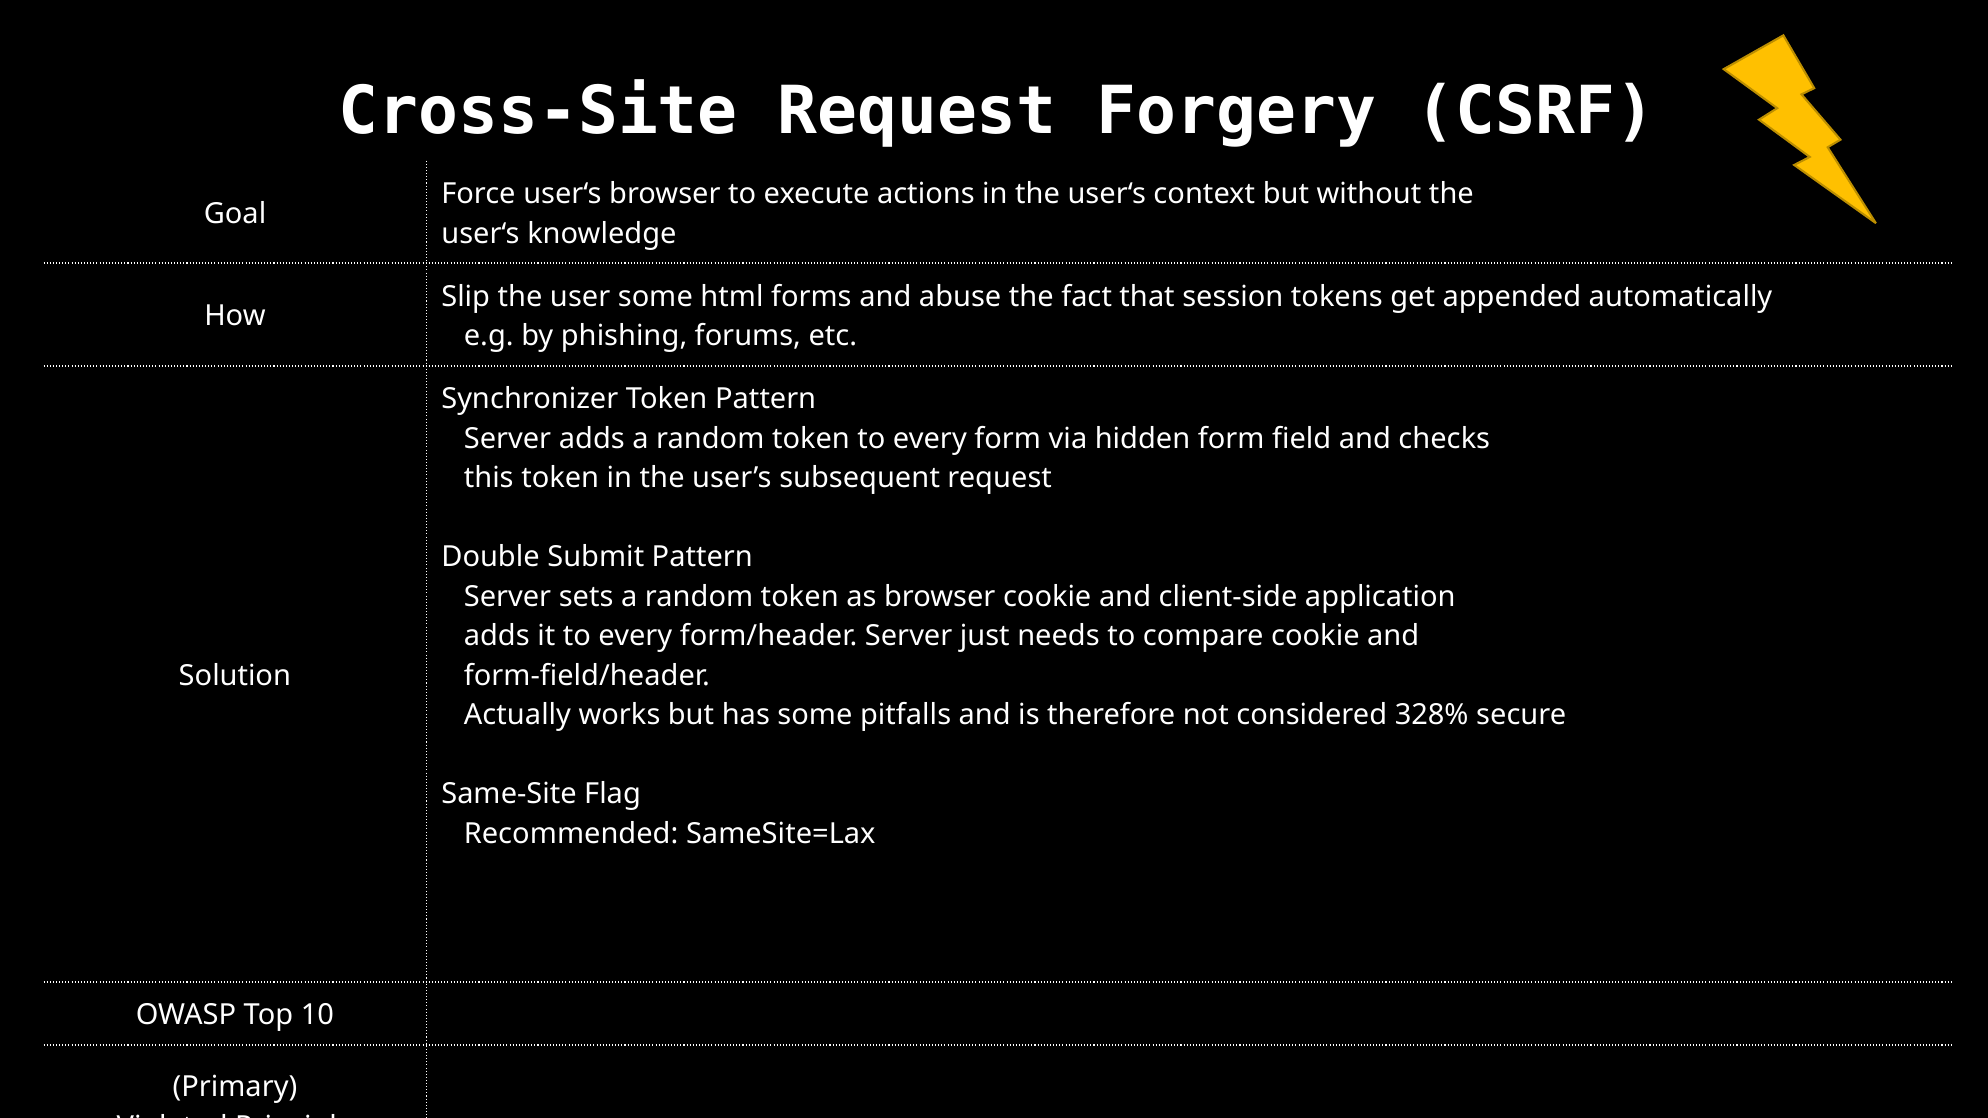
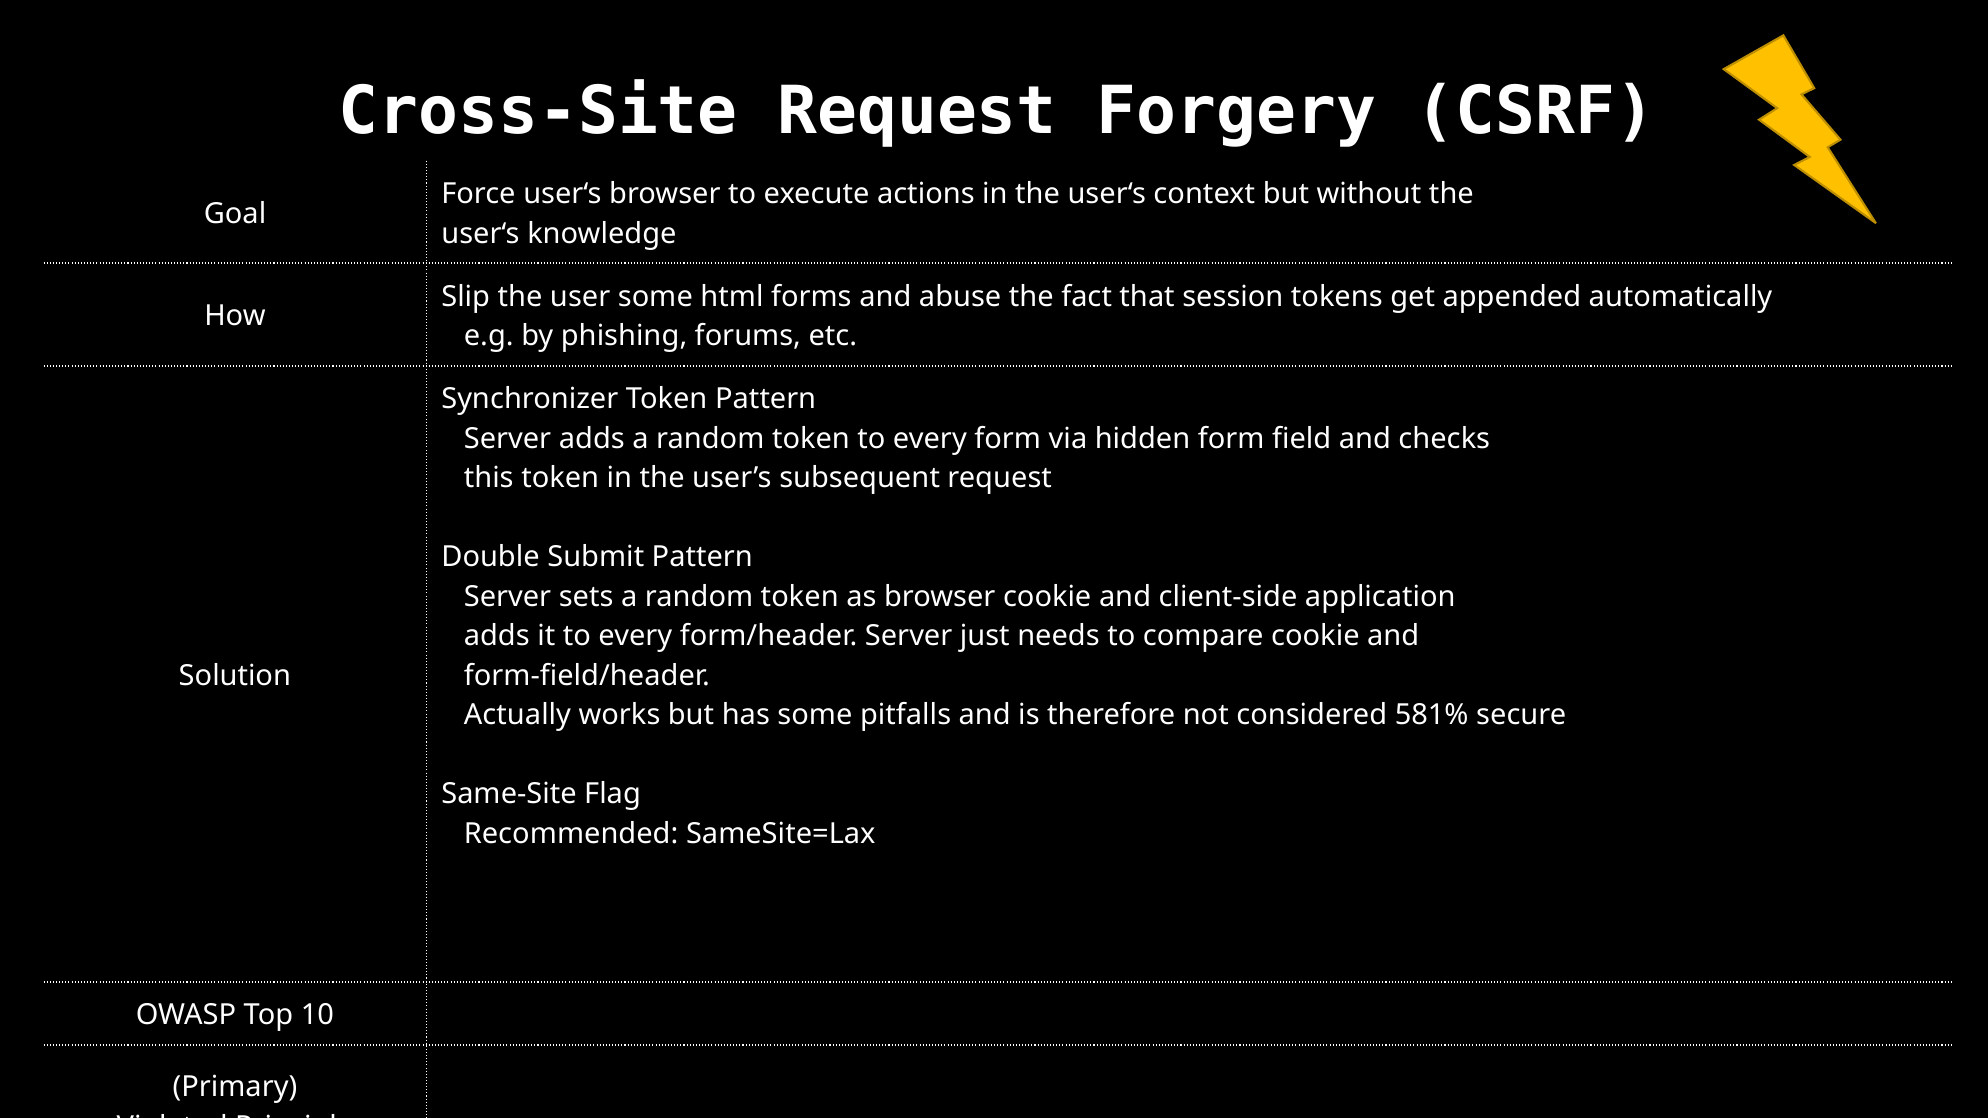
328%: 328% -> 581% (1432, 715)
